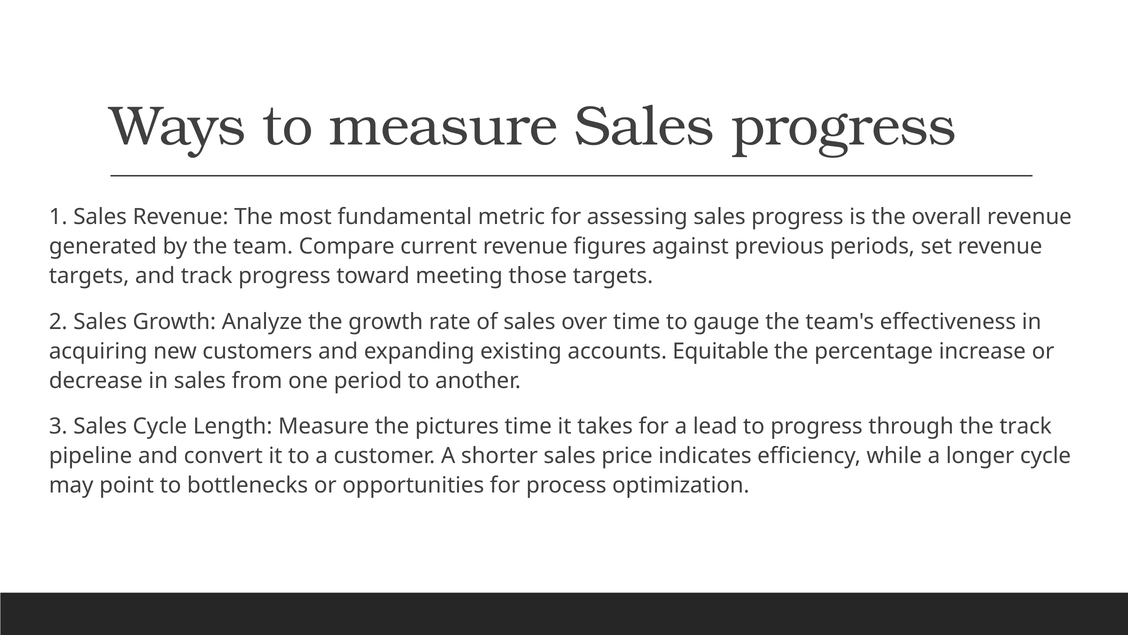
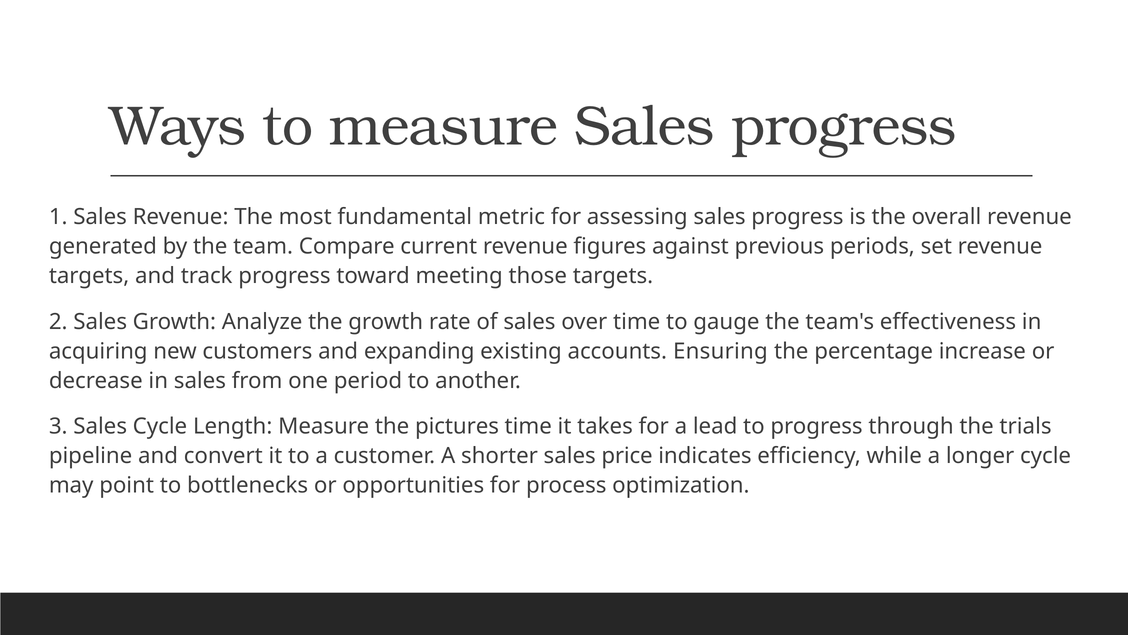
Equitable: Equitable -> Ensuring (720, 351)
the track: track -> trials (1026, 426)
